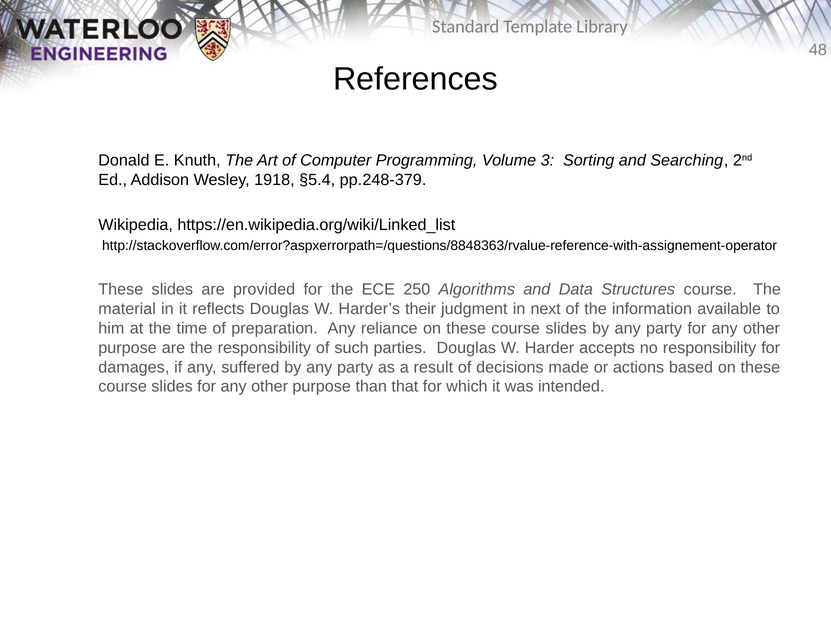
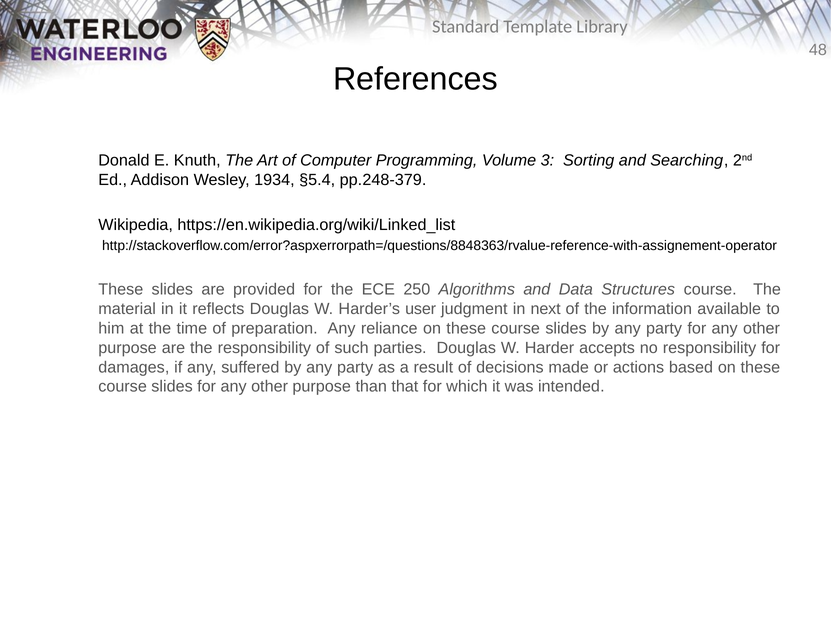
1918: 1918 -> 1934 (274, 180)
their: their -> user (421, 309)
